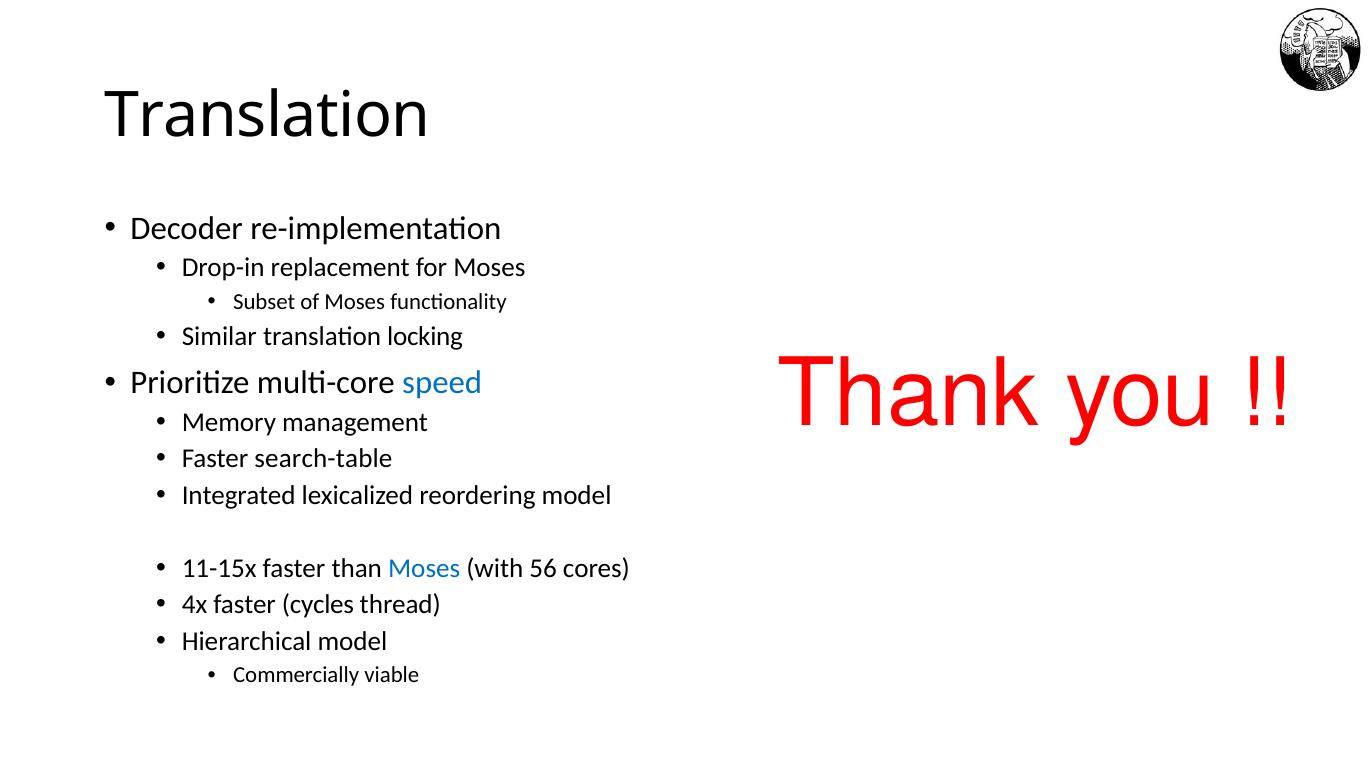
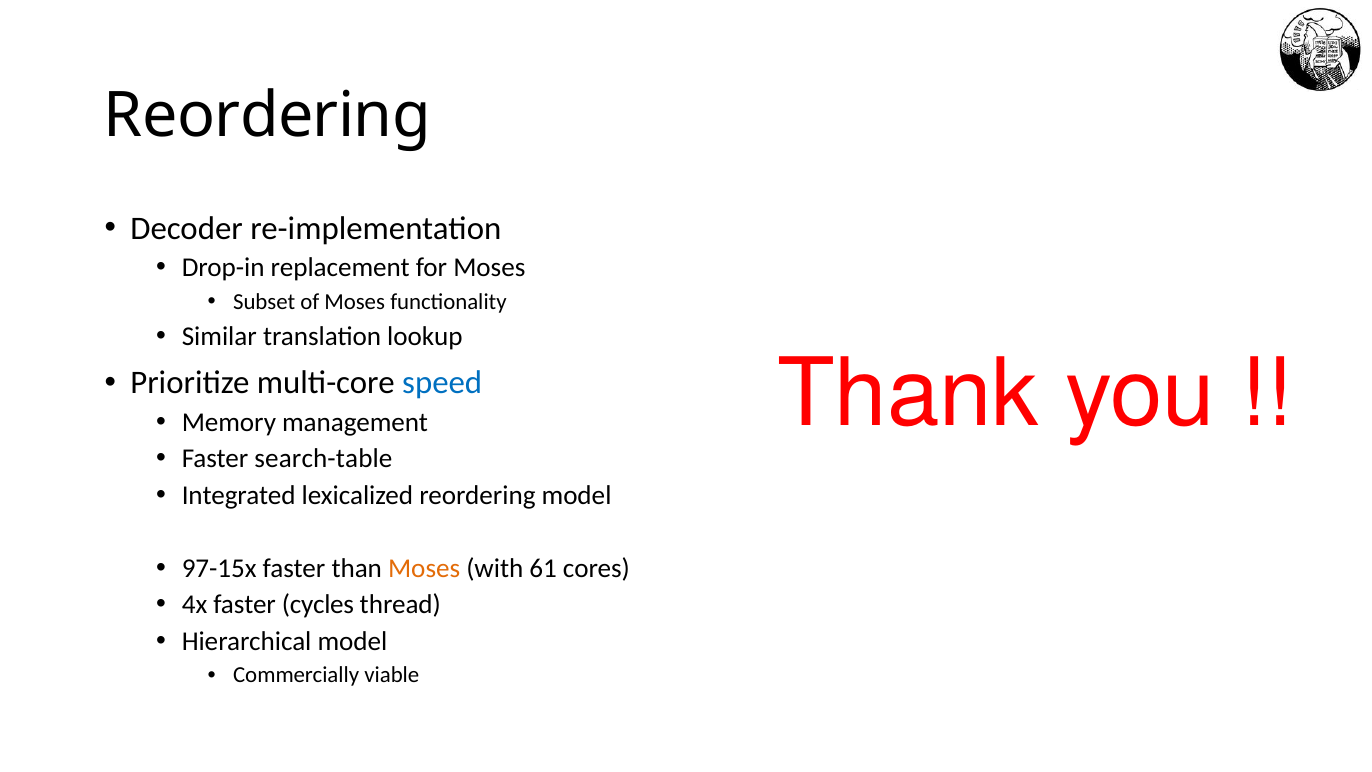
Translation: Translation -> Reordering (267, 115)
locking: locking -> lookup (425, 336)
11-15x: 11-15x -> 97-15x (219, 568)
Moses colour: blue -> orange (424, 568)
56: 56 -> 61 (543, 568)
